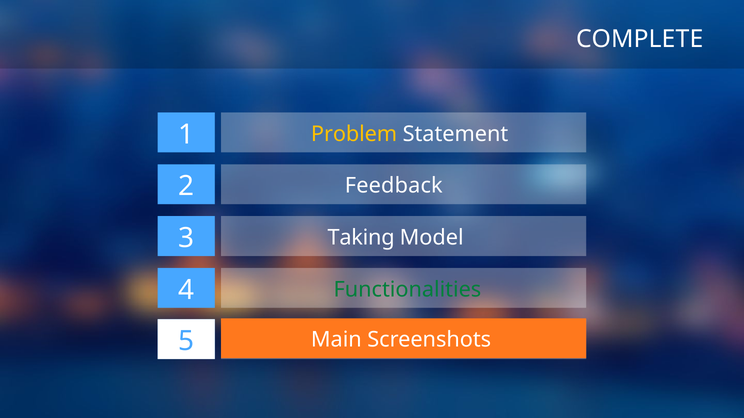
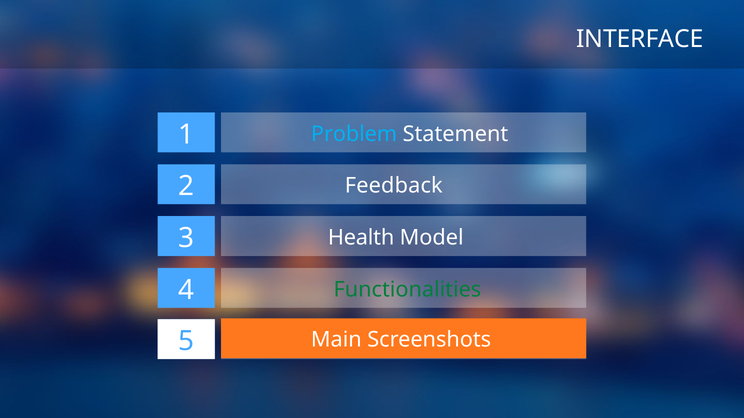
COMPLETE: COMPLETE -> INTERFACE (640, 39)
Problem colour: yellow -> light blue (354, 134)
Taking: Taking -> Health (361, 238)
